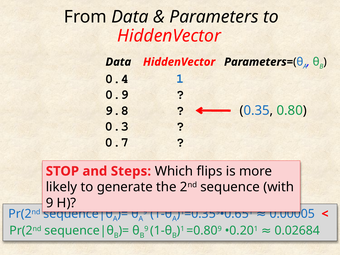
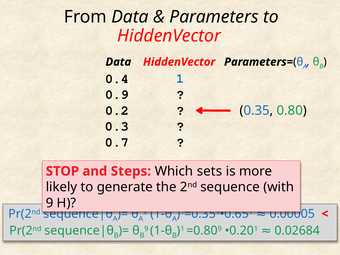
9.8: 9.8 -> 0.2 (117, 110)
flips: flips -> sets (209, 171)
